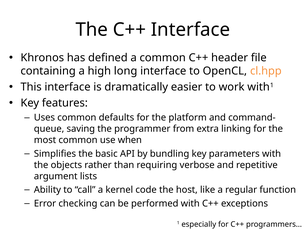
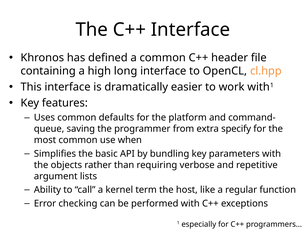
linking: linking -> specify (236, 129)
code: code -> term (146, 189)
